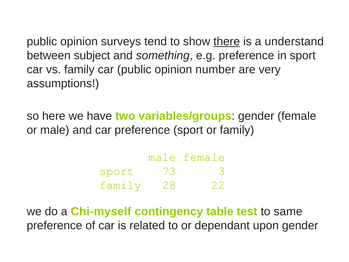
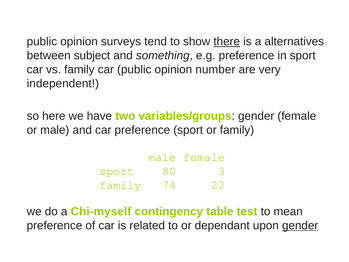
understand: understand -> alternatives (294, 42)
assumptions: assumptions -> independent (63, 83)
73: 73 -> 80 (169, 171)
28: 28 -> 74 (169, 185)
same: same -> mean (288, 211)
gender underline: none -> present (300, 225)
